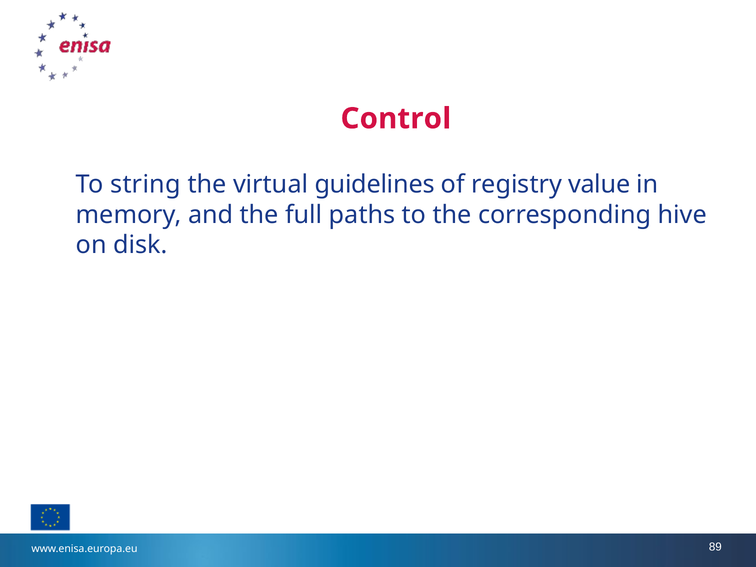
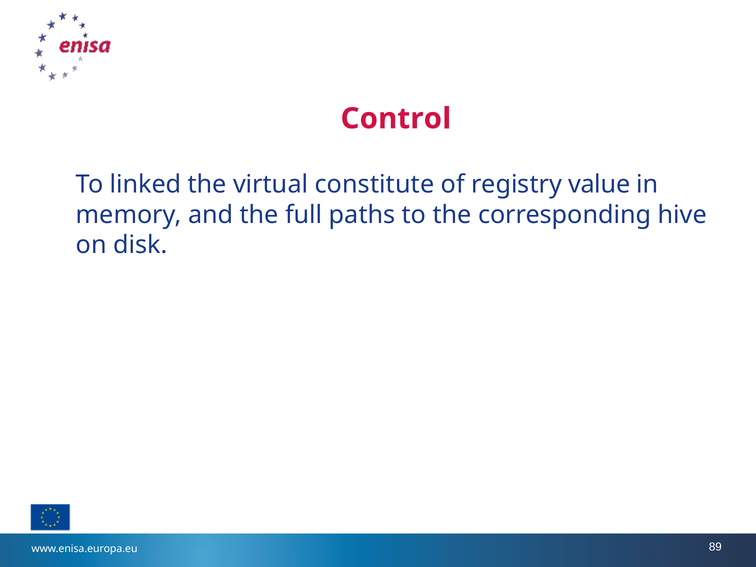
string: string -> linked (146, 184)
guidelines: guidelines -> constitute (374, 184)
